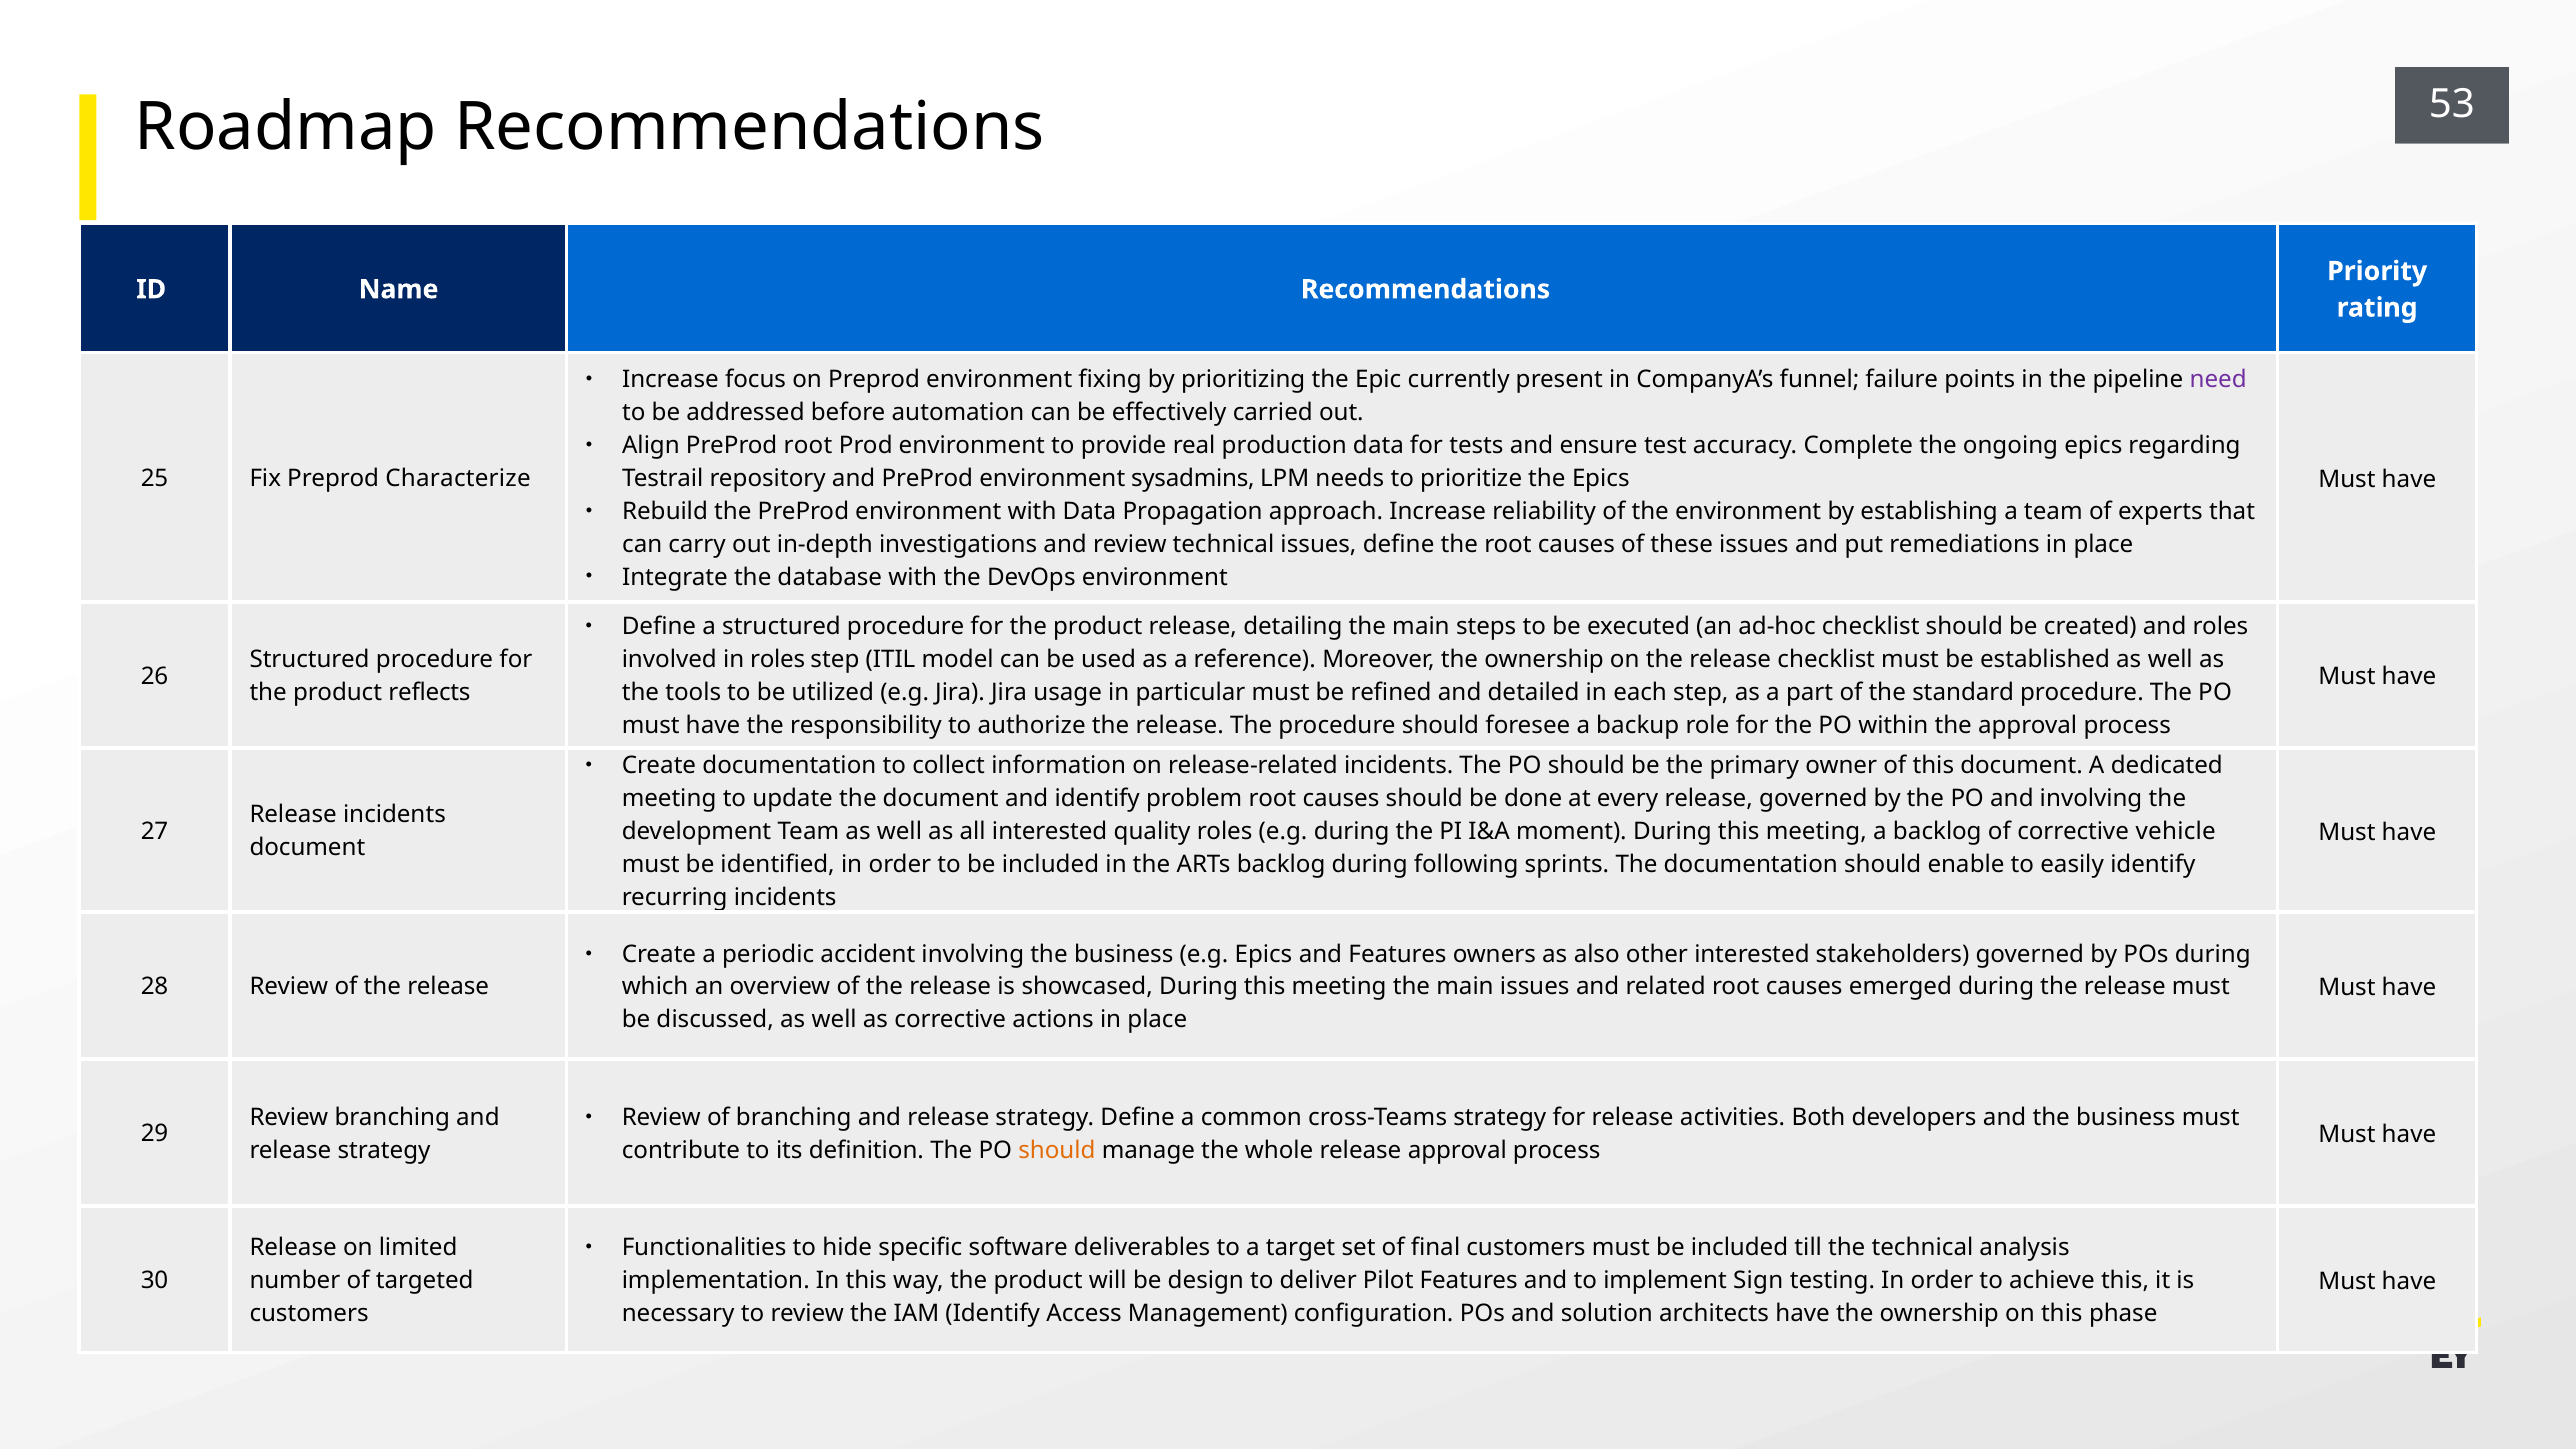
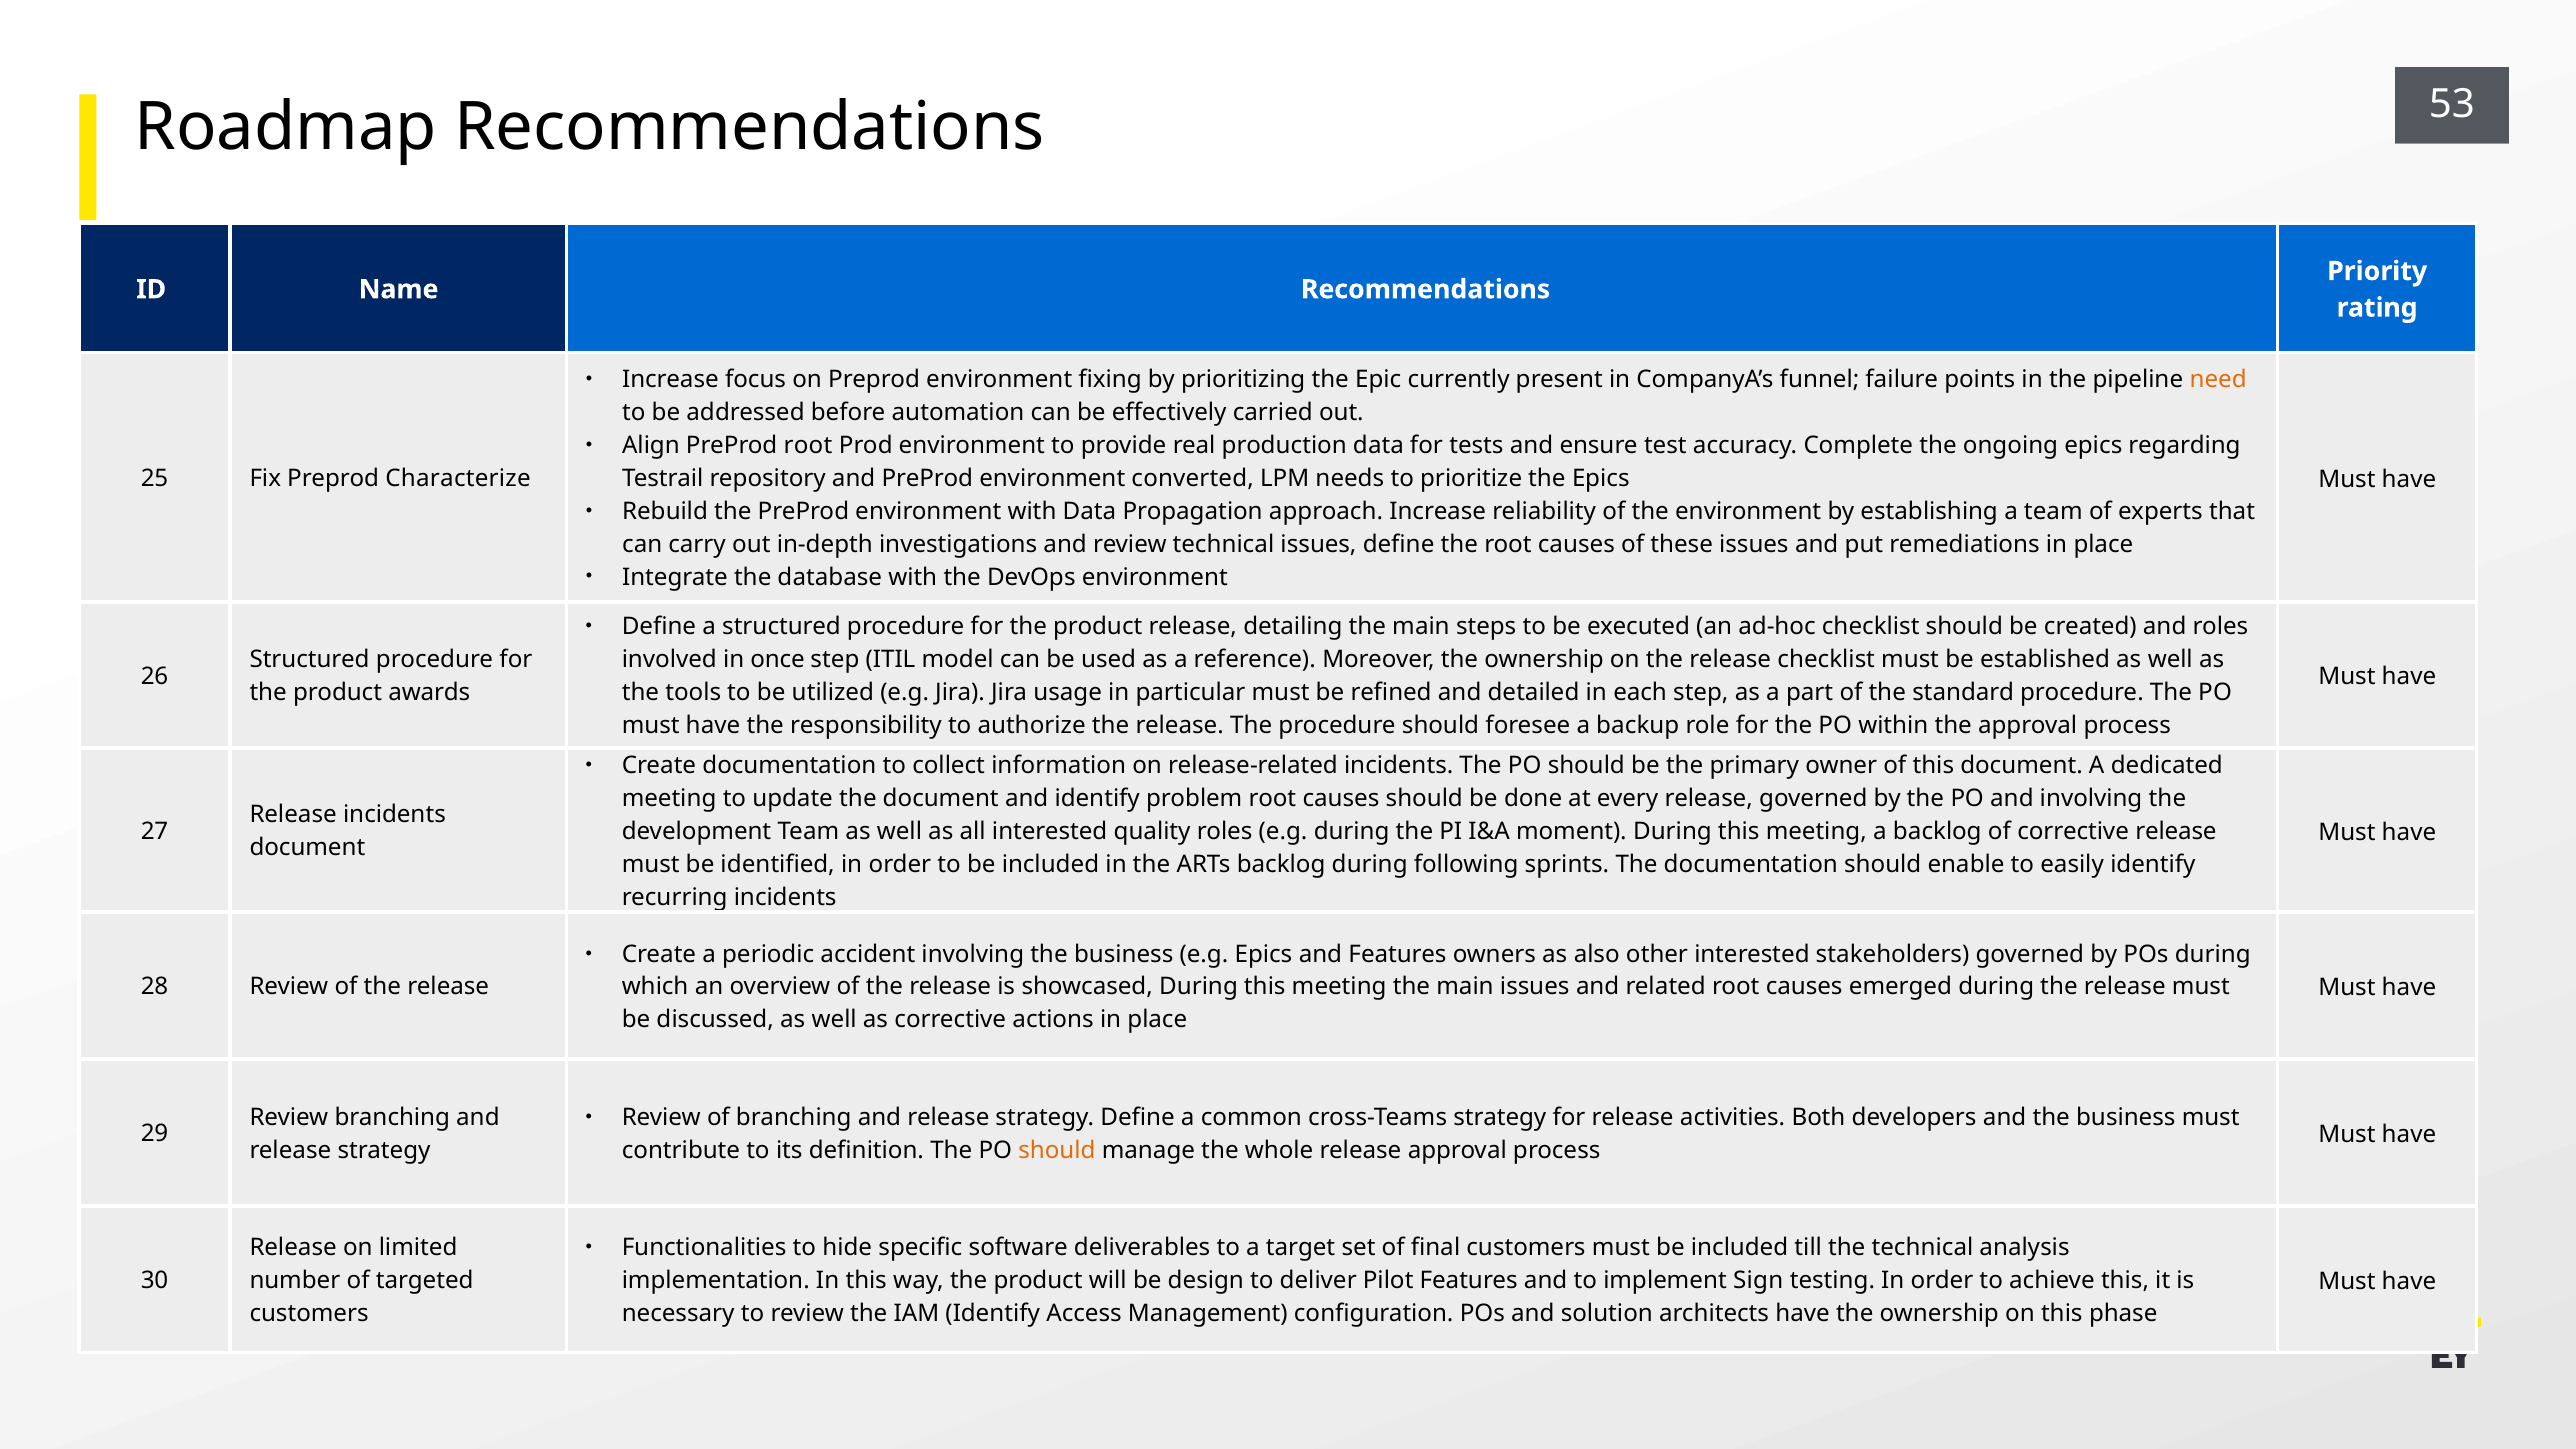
need colour: purple -> orange (2218, 380)
sysadmins: sysadmins -> converted (1193, 479)
in roles: roles -> once (778, 660)
reflects: reflects -> awards (429, 693)
corrective vehicle: vehicle -> release (2176, 831)
